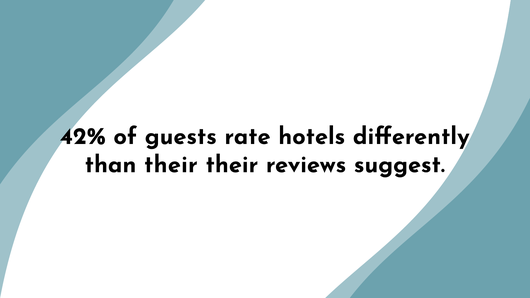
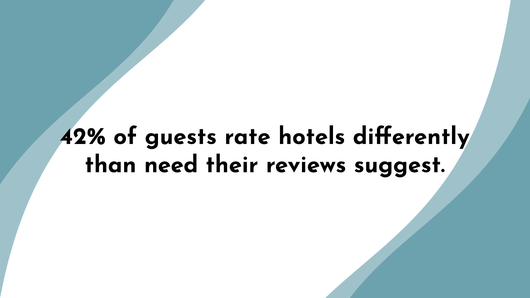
than their: their -> need (171, 164)
